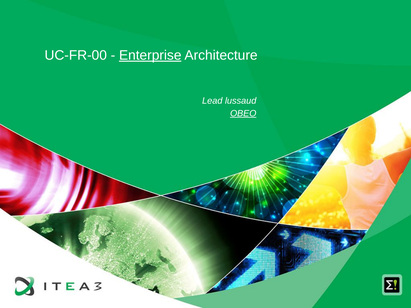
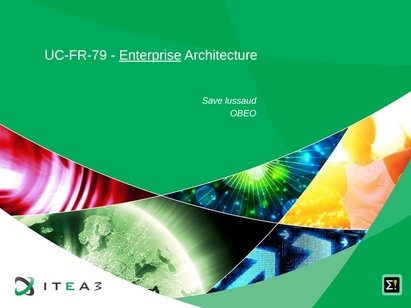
UC-FR-00: UC-FR-00 -> UC-FR-79 (76, 55)
Lead: Lead -> Save (212, 101)
OBEO underline: present -> none (243, 114)
